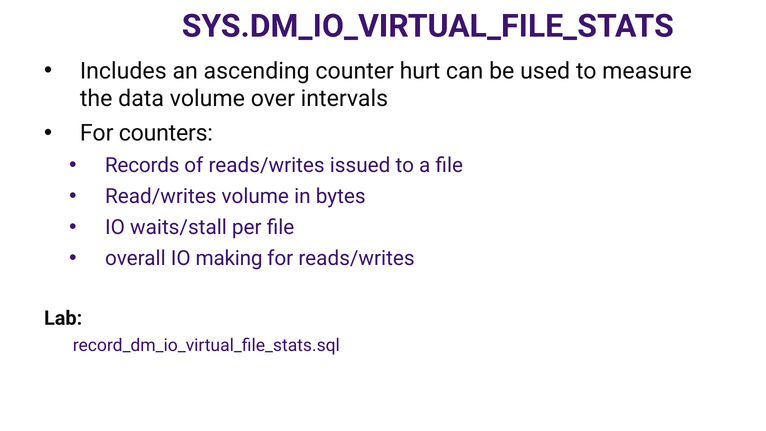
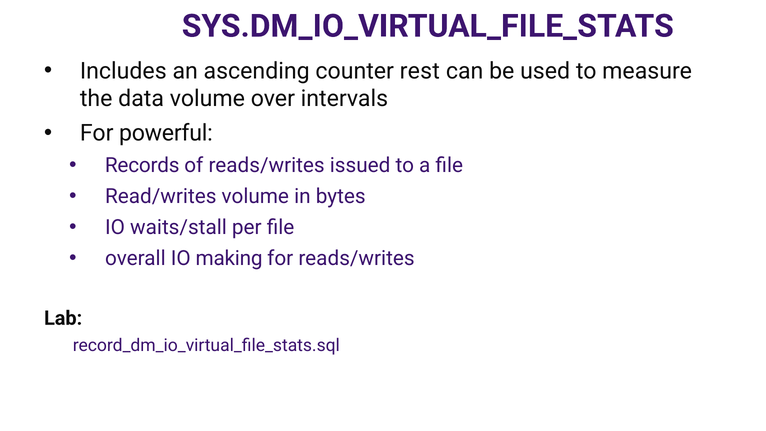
hurt: hurt -> rest (420, 71)
counters: counters -> powerful (166, 133)
